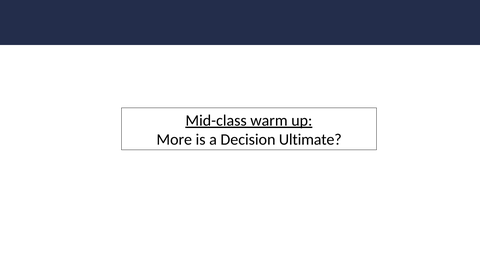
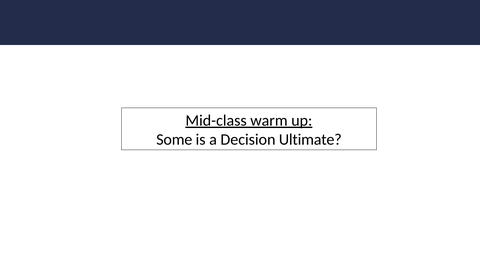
More: More -> Some (174, 140)
